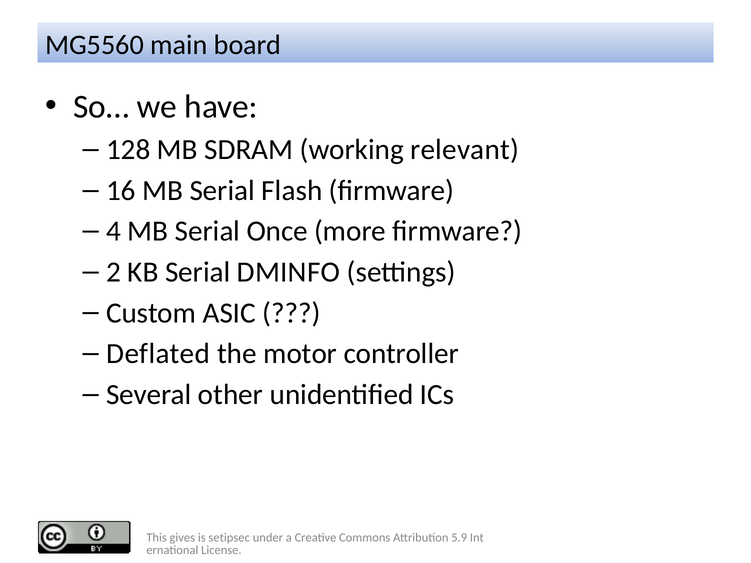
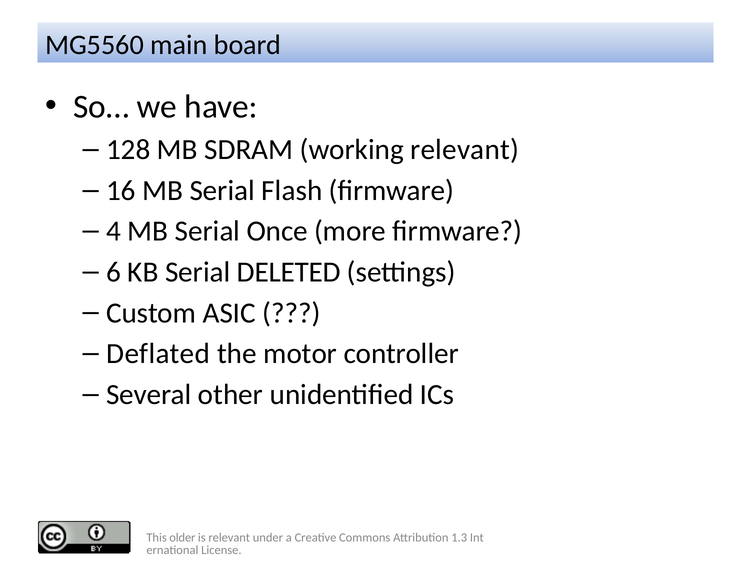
2: 2 -> 6 (113, 272)
DMINFO: DMINFO -> DELETED (289, 272)
gives: gives -> older (182, 538)
is setipsec: setipsec -> relevant (229, 538)
5.9: 5.9 -> 1.3 (459, 538)
